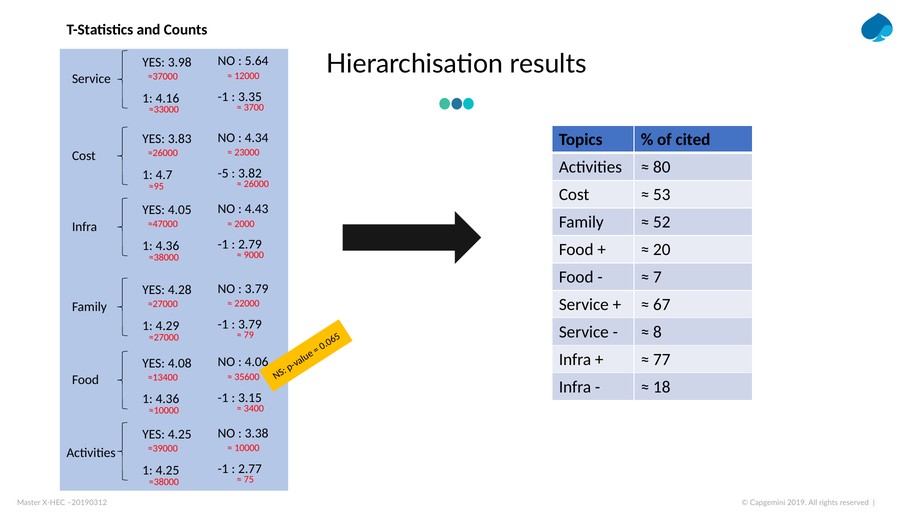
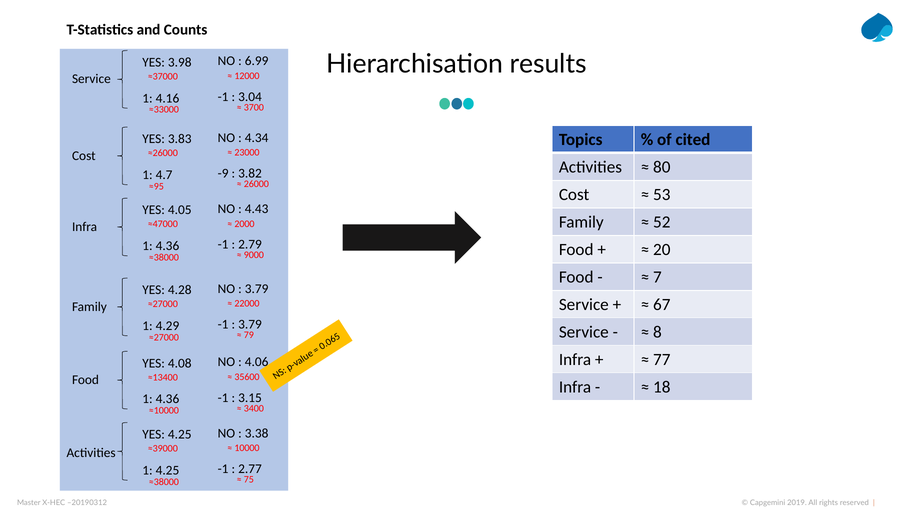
5.64: 5.64 -> 6.99 (257, 61)
3.35: 3.35 -> 3.04 (250, 97)
-5: -5 -> -9 (223, 174)
